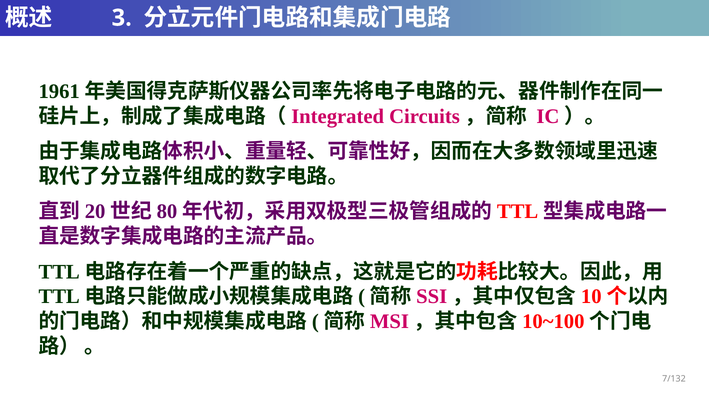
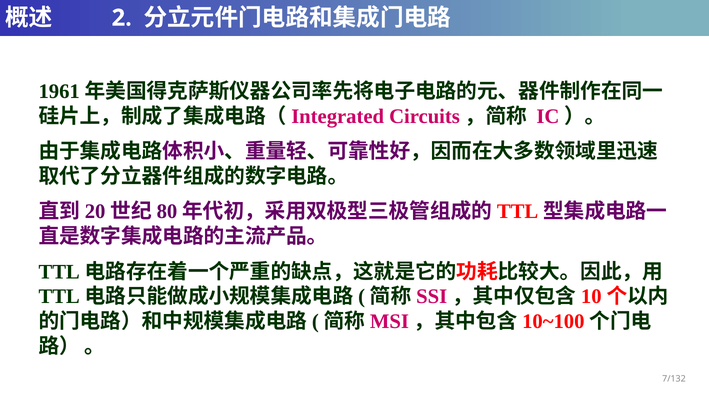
3: 3 -> 2 (122, 18)
